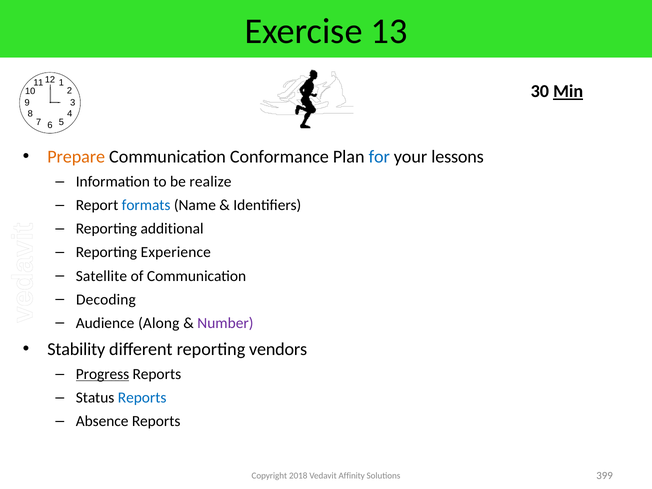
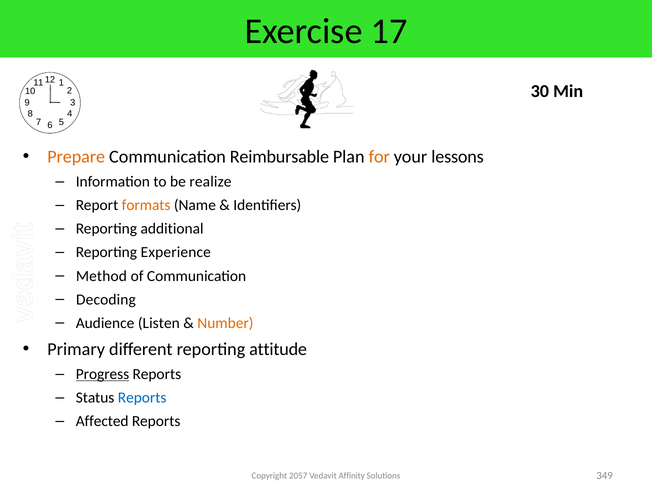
13: 13 -> 17 (389, 31)
Min underline: present -> none (568, 91)
Conformance: Conformance -> Reimbursable (279, 157)
for colour: blue -> orange (379, 157)
formats colour: blue -> orange (146, 205)
Satellite: Satellite -> Method (101, 276)
Along: Along -> Listen (159, 323)
Number colour: purple -> orange (225, 323)
Stability: Stability -> Primary (76, 349)
vendors: vendors -> attitude (278, 349)
Absence: Absence -> Affected (102, 421)
2018: 2018 -> 2057 (298, 476)
399: 399 -> 349 (605, 476)
